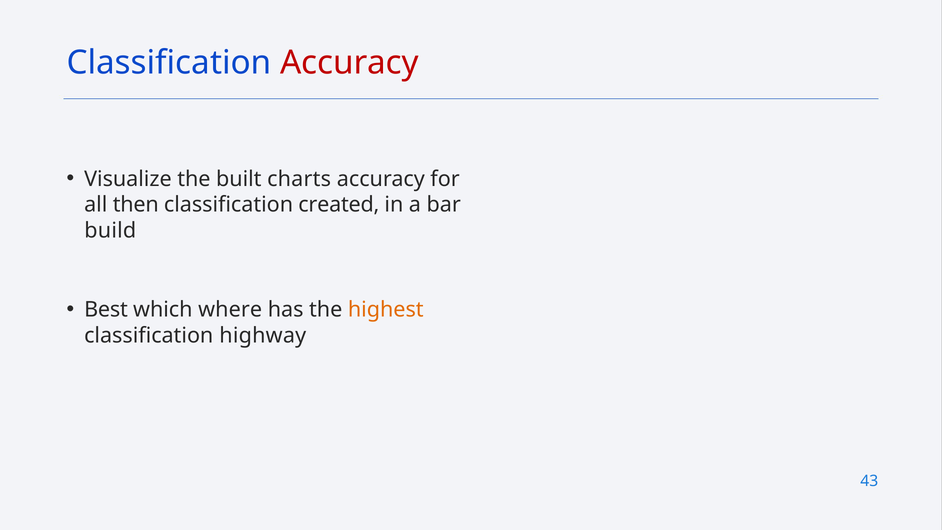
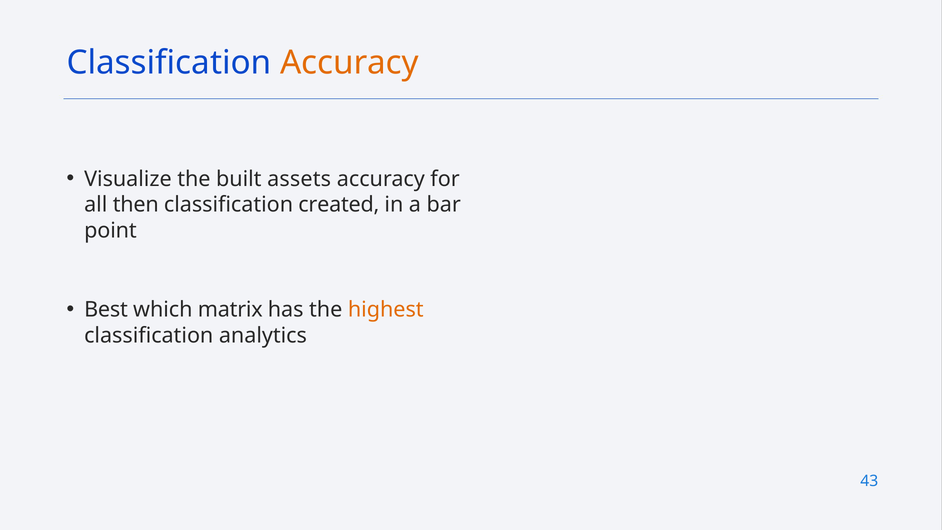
Accuracy colour: red -> orange (349, 63)
charts: charts -> assets (299, 179)
build: build -> point (110, 231)
where: where -> matrix (230, 310)
highway: highway -> analytics (263, 336)
